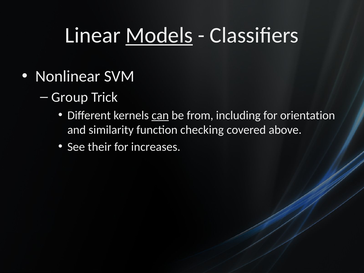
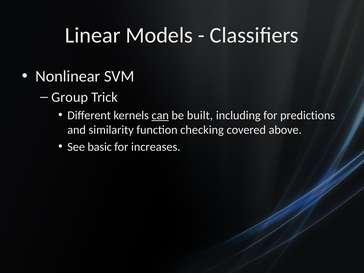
Models underline: present -> none (159, 35)
from: from -> built (200, 115)
orientation: orientation -> predictions (308, 115)
their: their -> basic (100, 147)
